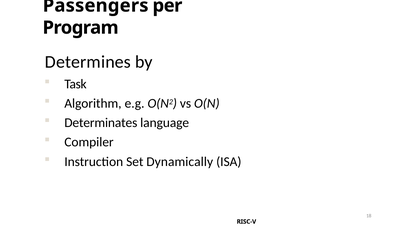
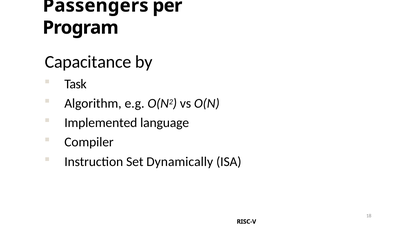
Determines: Determines -> Capacitance (88, 62)
Determinates: Determinates -> Implemented (101, 123)
